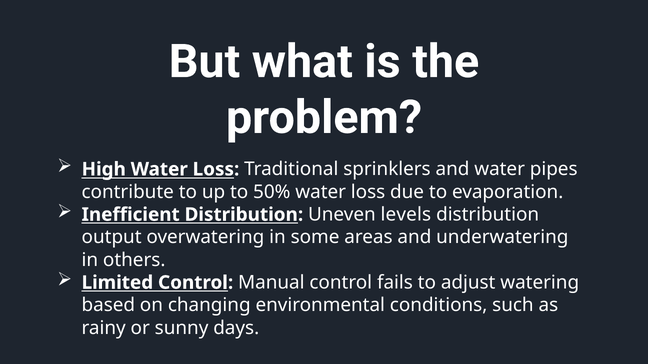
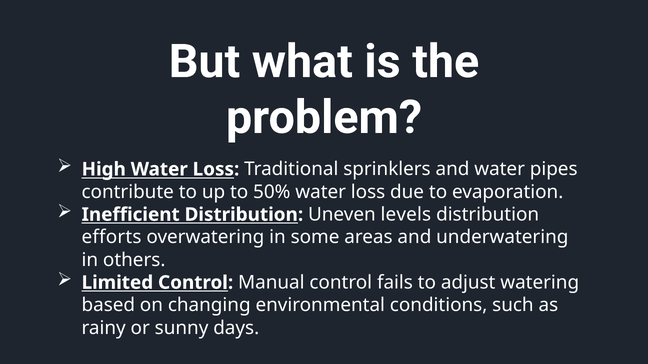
output: output -> efforts (112, 238)
